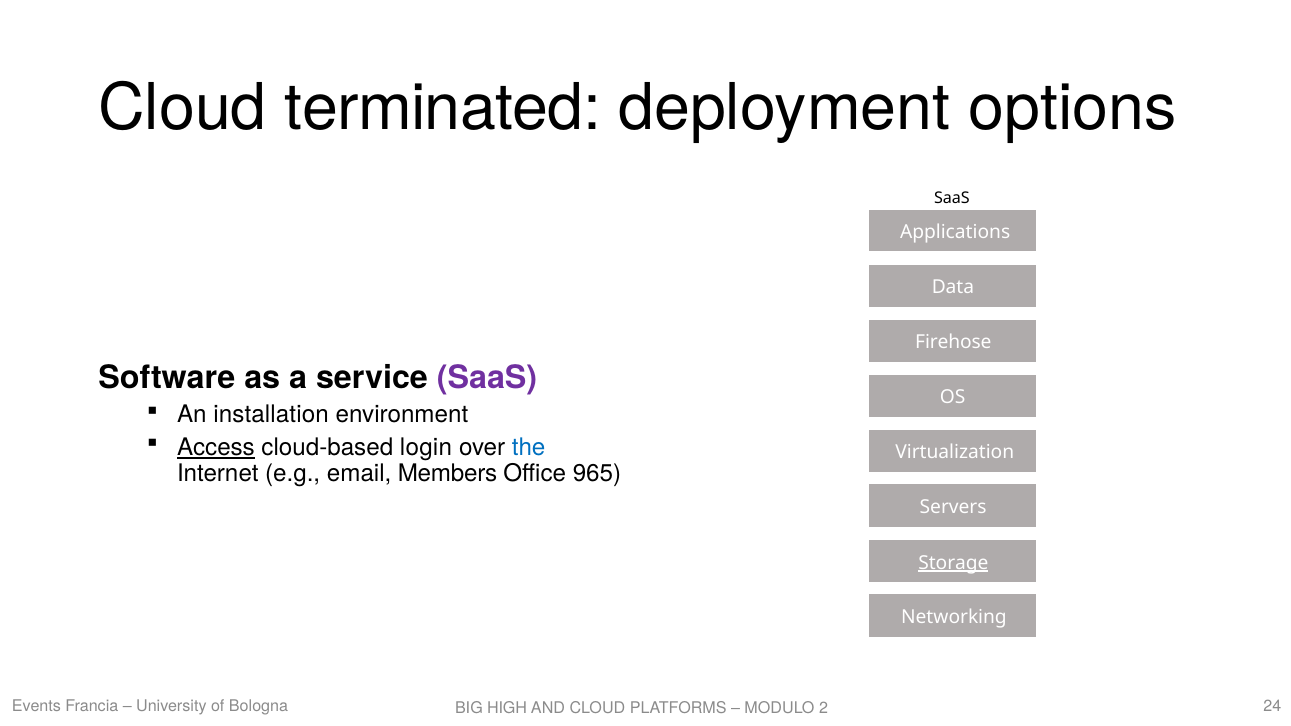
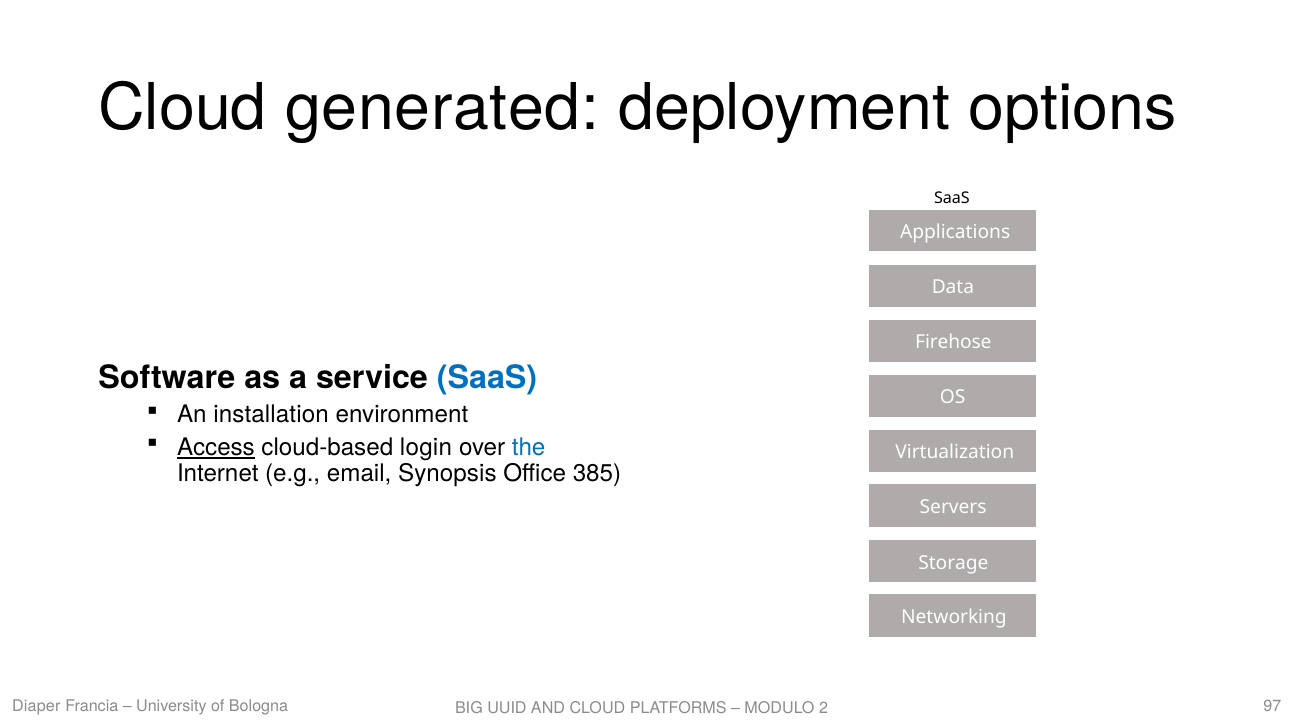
terminated: terminated -> generated (442, 108)
SaaS colour: purple -> blue (487, 378)
Members: Members -> Synopsis (447, 474)
965: 965 -> 385 (597, 474)
Storage underline: present -> none (953, 563)
Events: Events -> Diaper (36, 706)
24: 24 -> 97 (1272, 706)
HIGH: HIGH -> UUID (507, 708)
